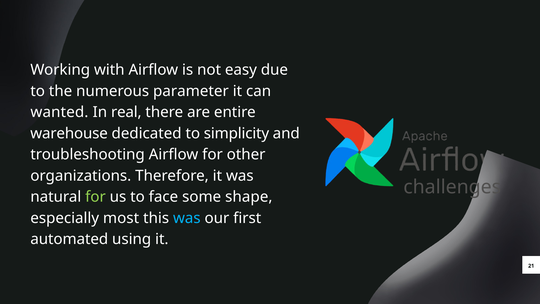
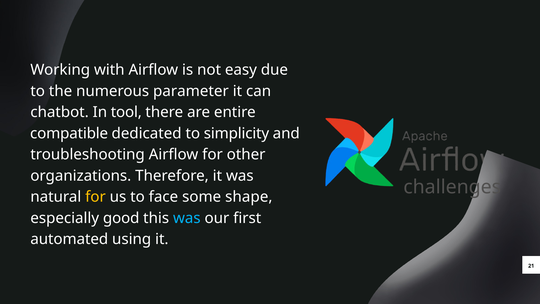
wanted: wanted -> chatbot (60, 112)
real: real -> tool (126, 112)
warehouse: warehouse -> compatible (69, 133)
for colour: light green -> yellow (95, 197)
most: most -> good (121, 218)
